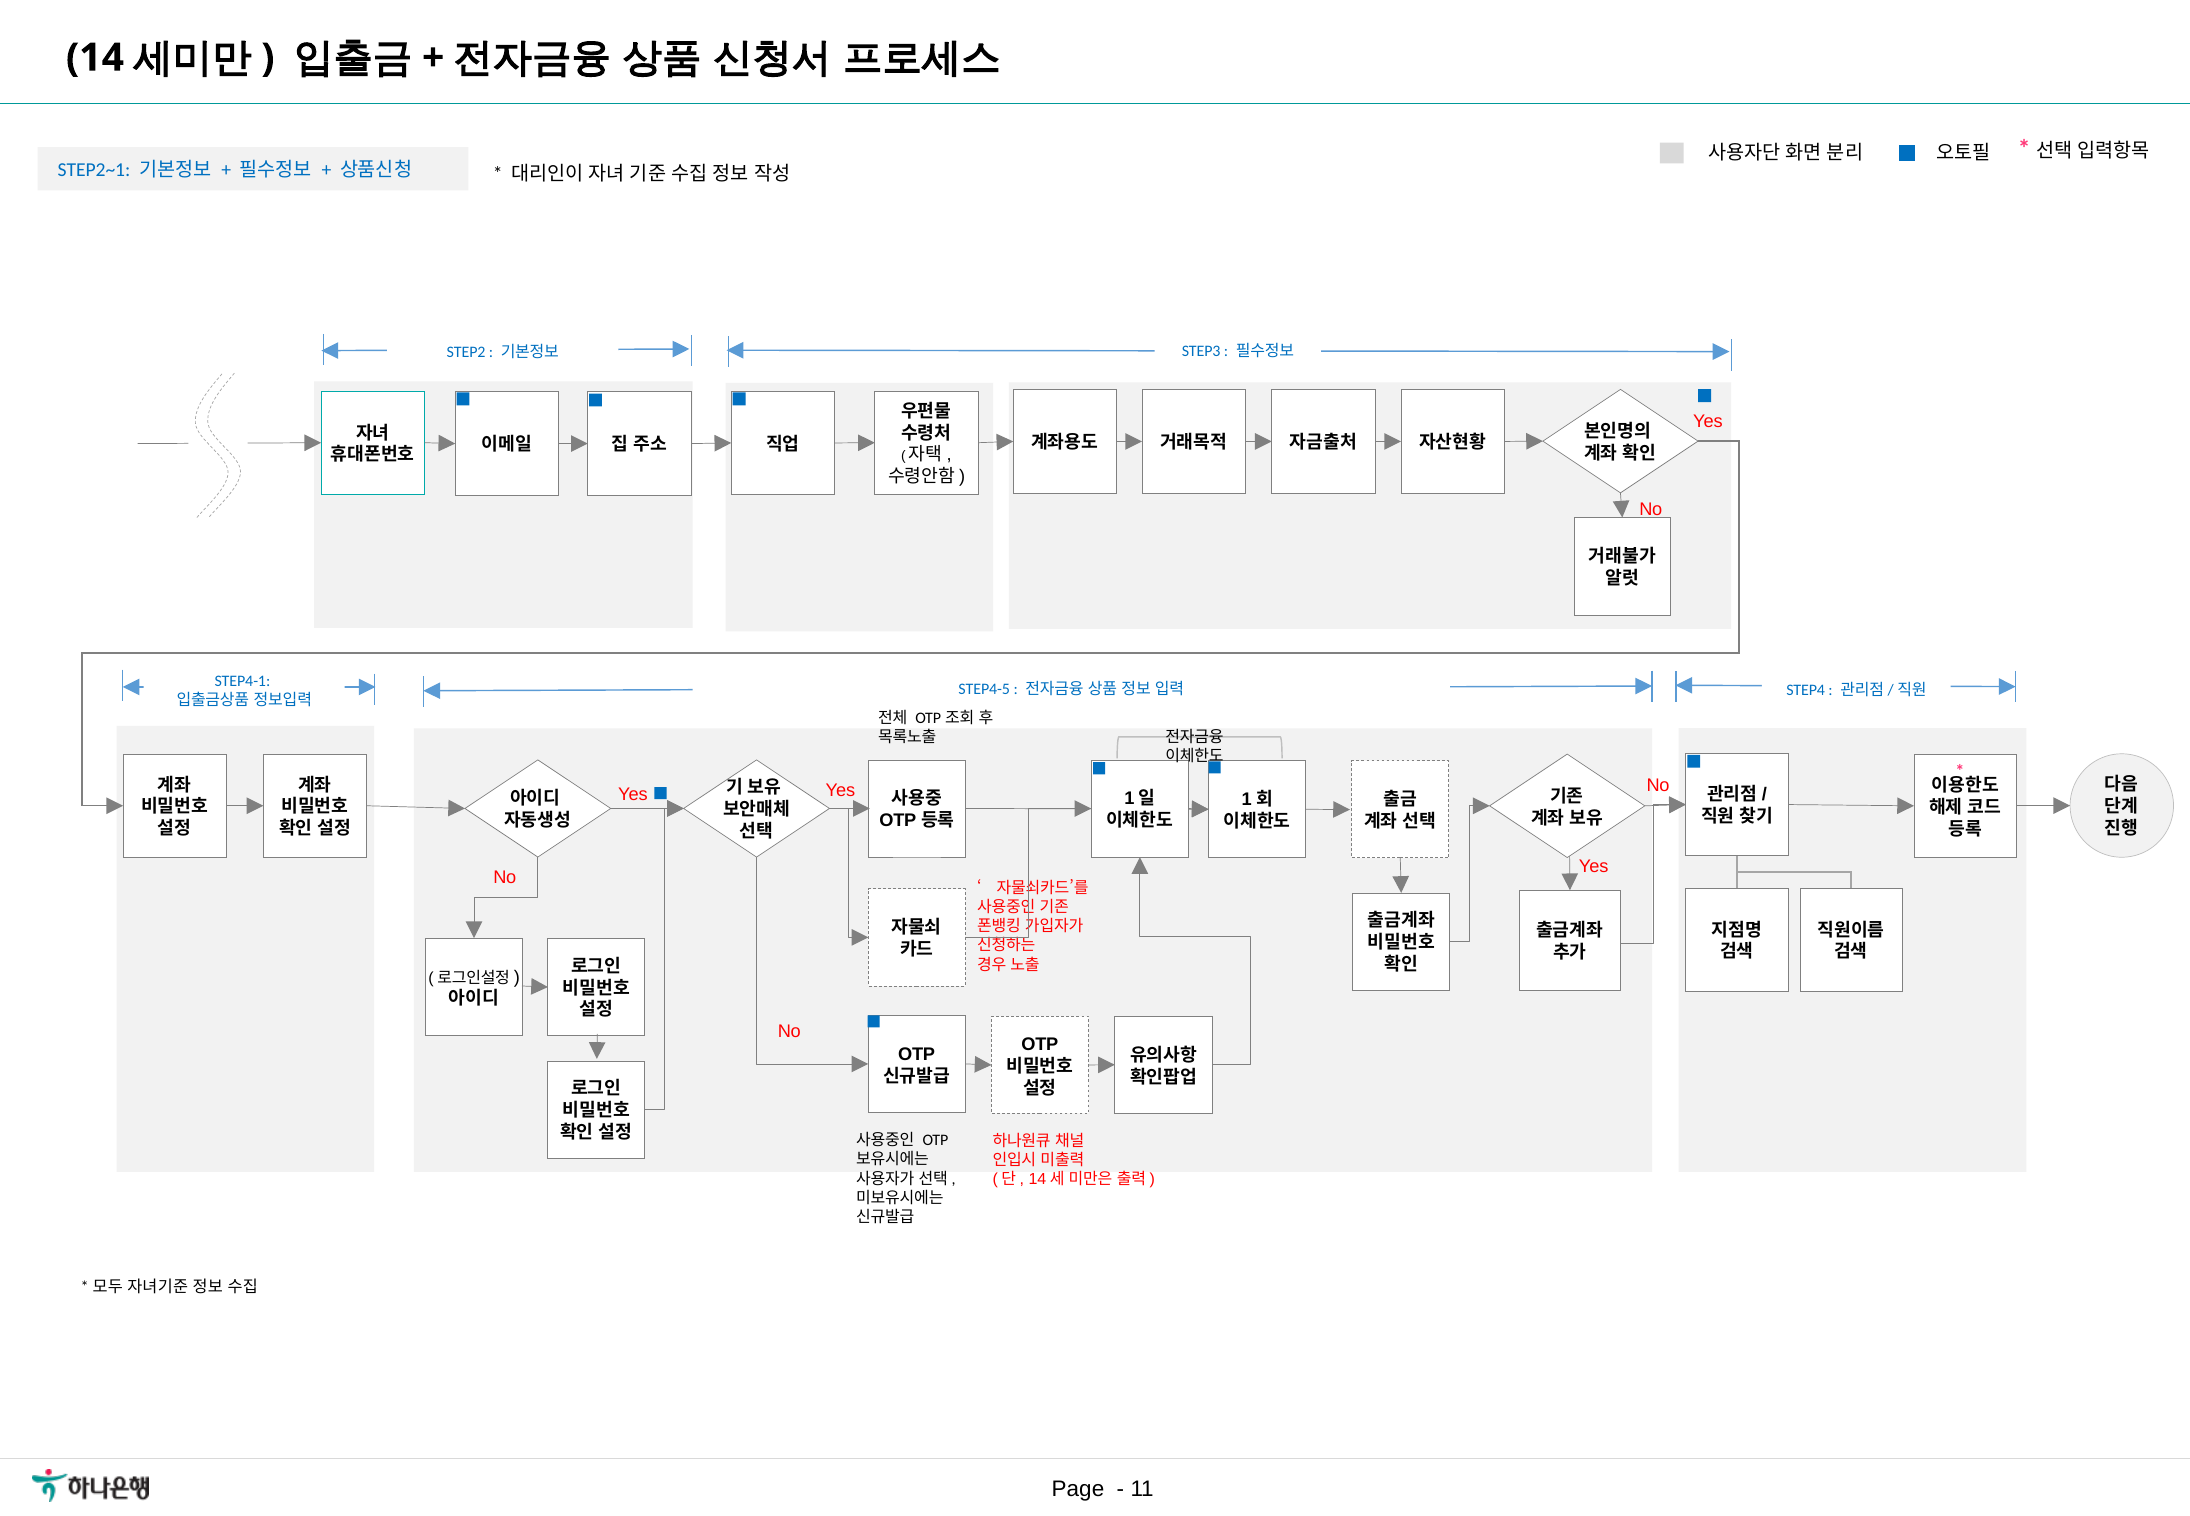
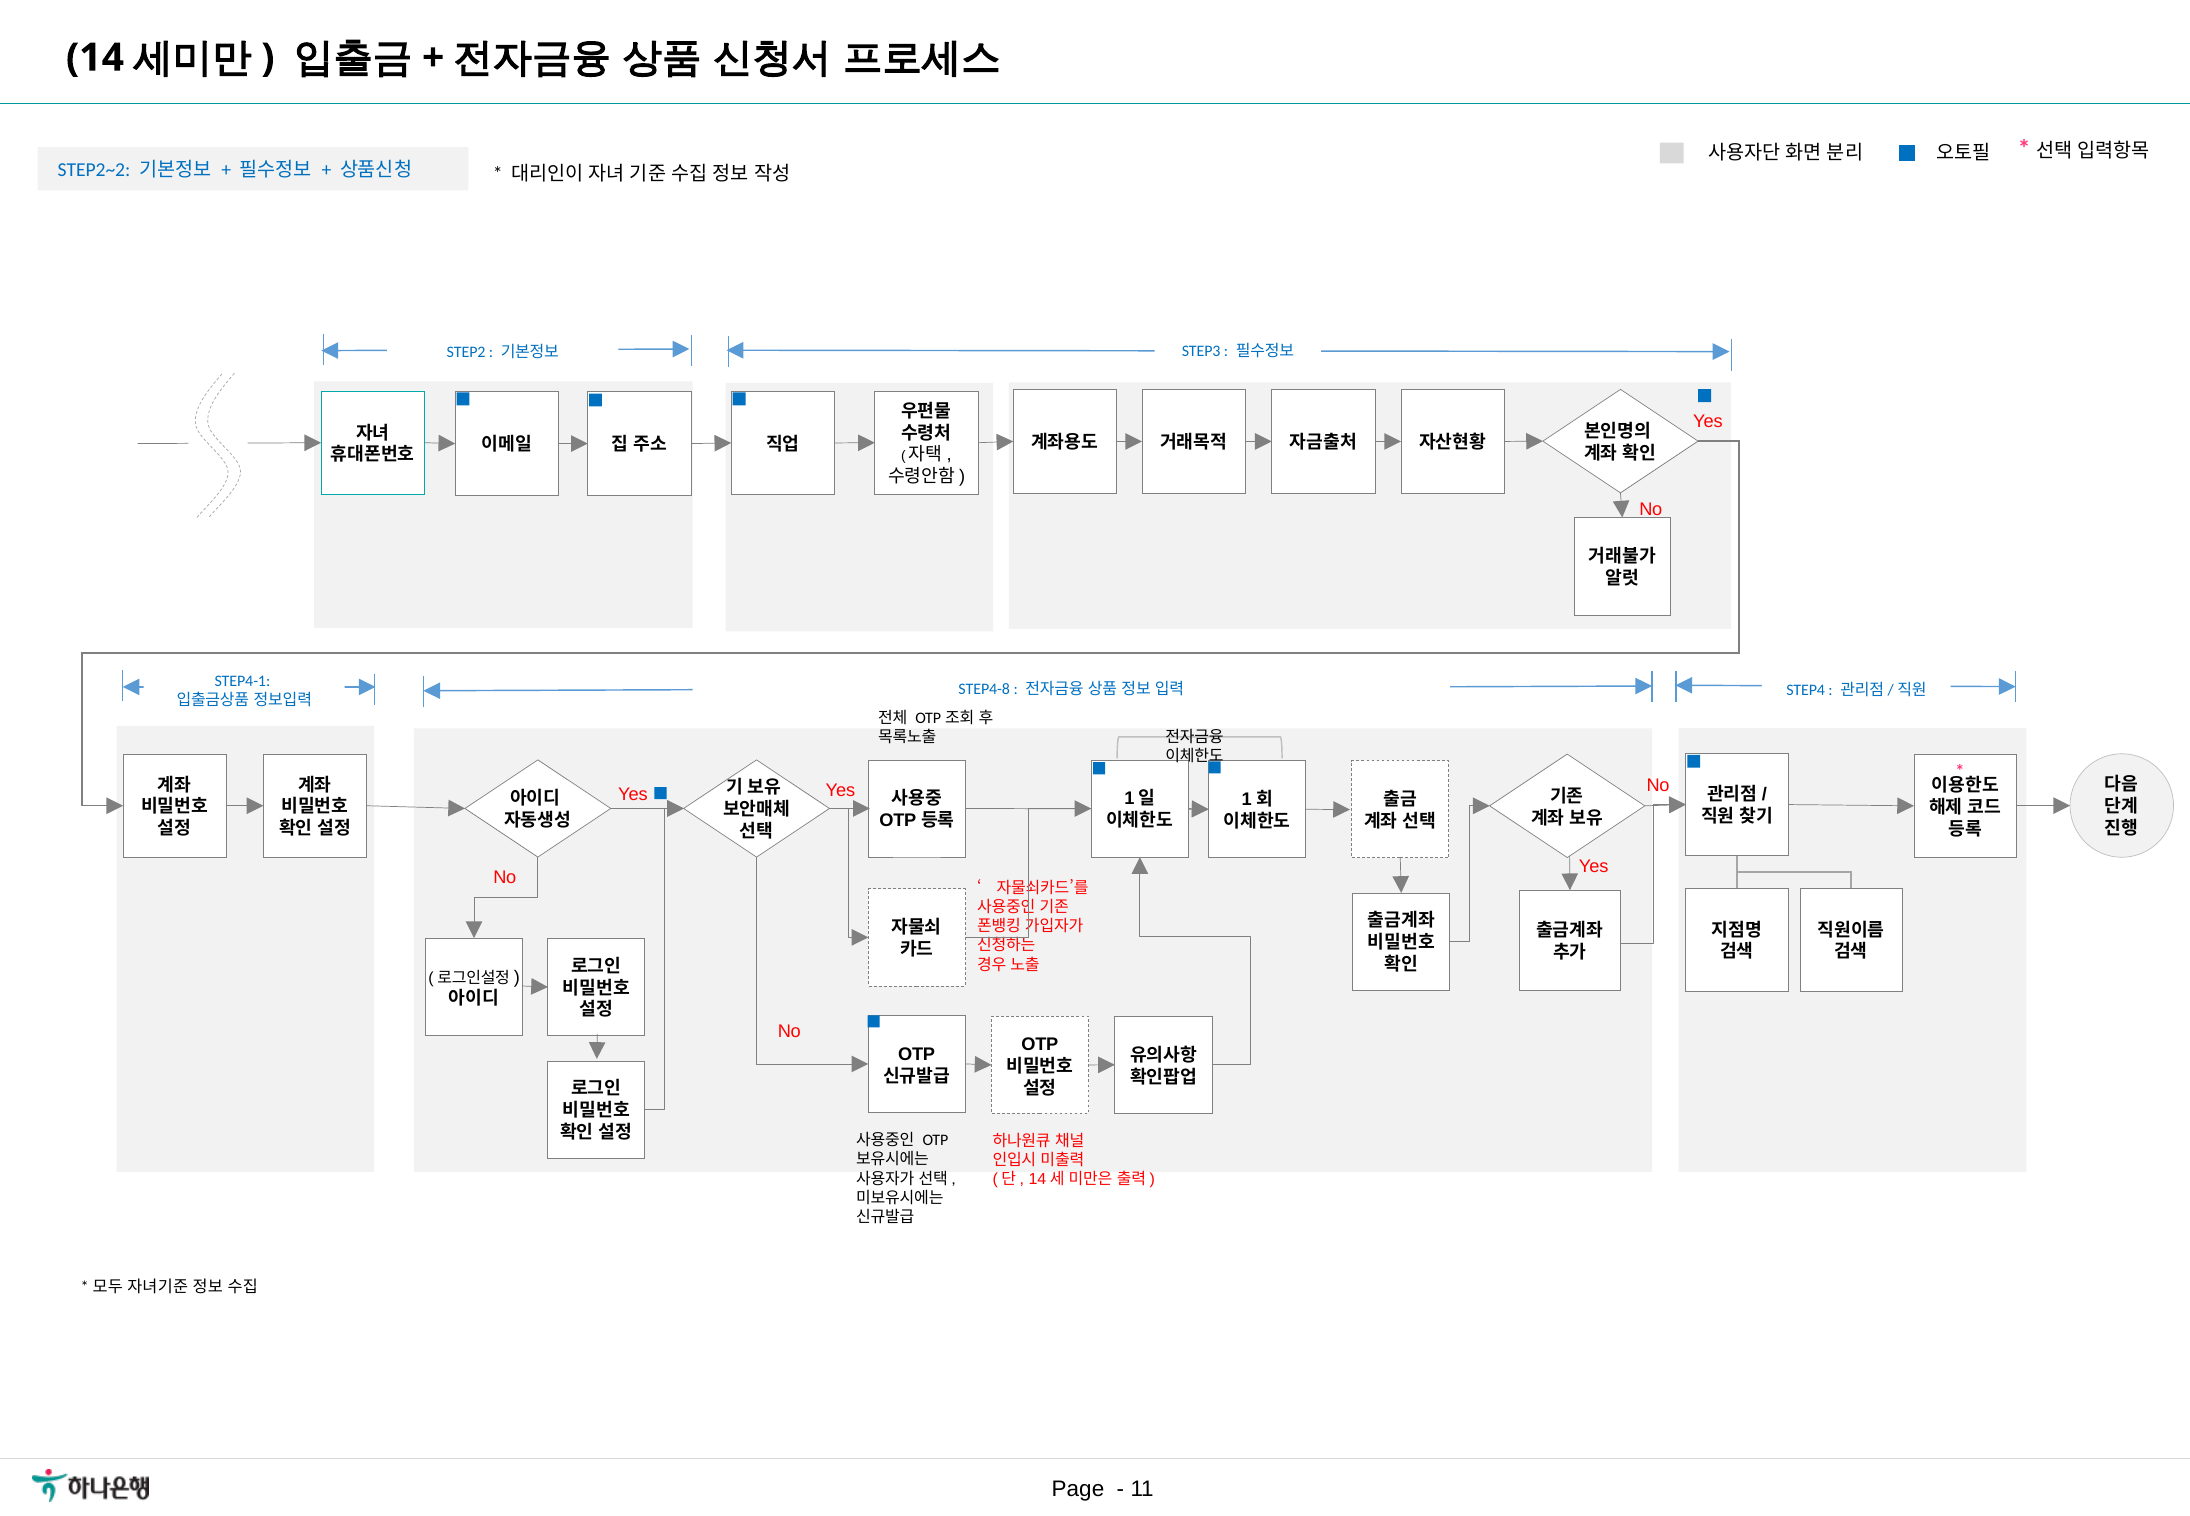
STEP2~1: STEP2~1 -> STEP2~2 (94, 170)
STEP4-5: STEP4-5 -> STEP4-8 (984, 689)
